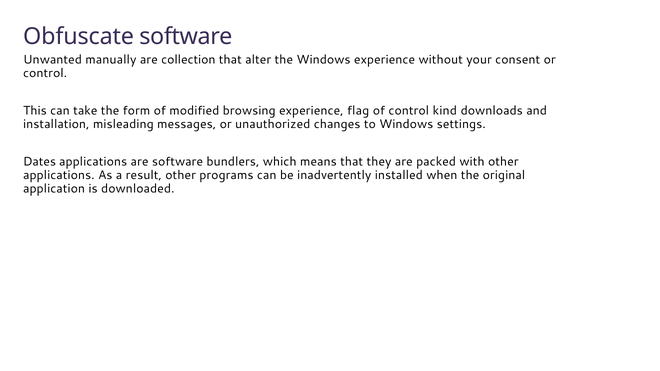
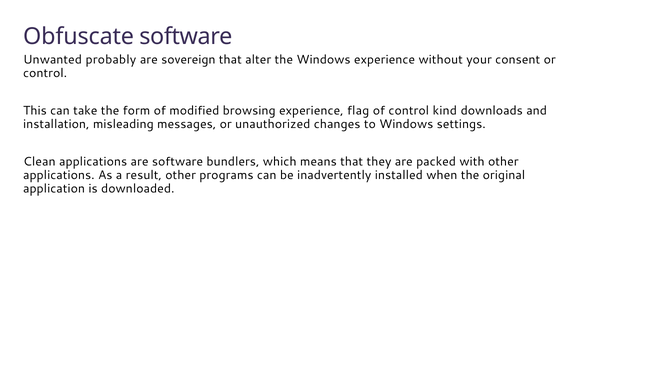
manually: manually -> probably (111, 60)
collection: collection -> sovereign (188, 60)
Dates: Dates -> Clean (39, 162)
